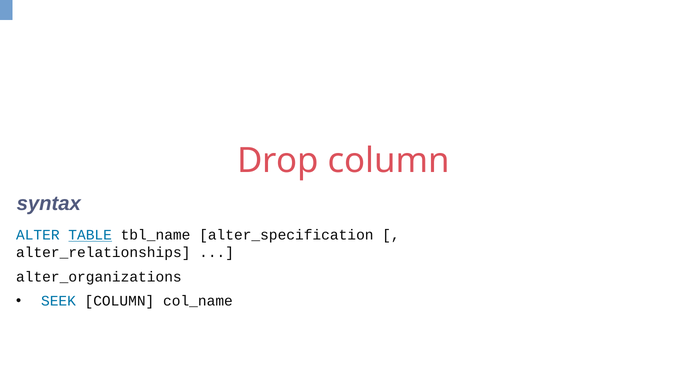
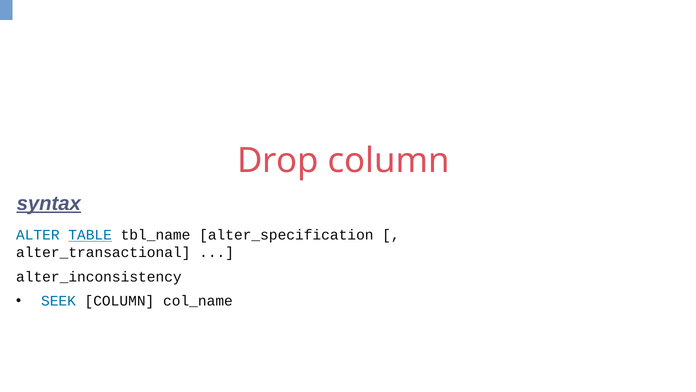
syntax underline: none -> present (49, 203)
alter_relationships: alter_relationships -> alter_transactional (103, 252)
alter_organizations: alter_organizations -> alter_inconsistency (99, 276)
